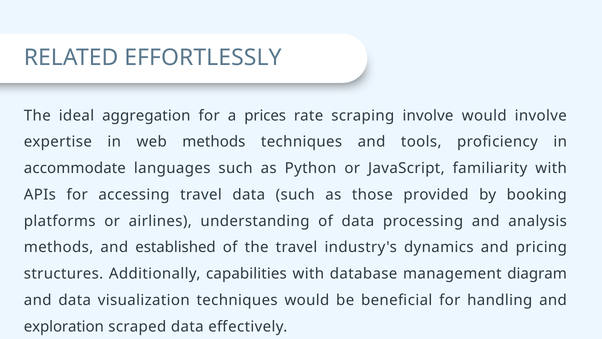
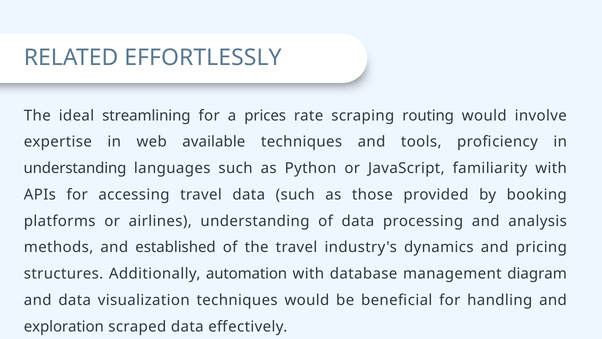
aggregation: aggregation -> streamlining (146, 115)
scraping involve: involve -> routing (428, 115)
web methods: methods -> available (214, 142)
accommodate: accommodate -> understanding (75, 168)
capabilities: capabilities -> automation (247, 273)
